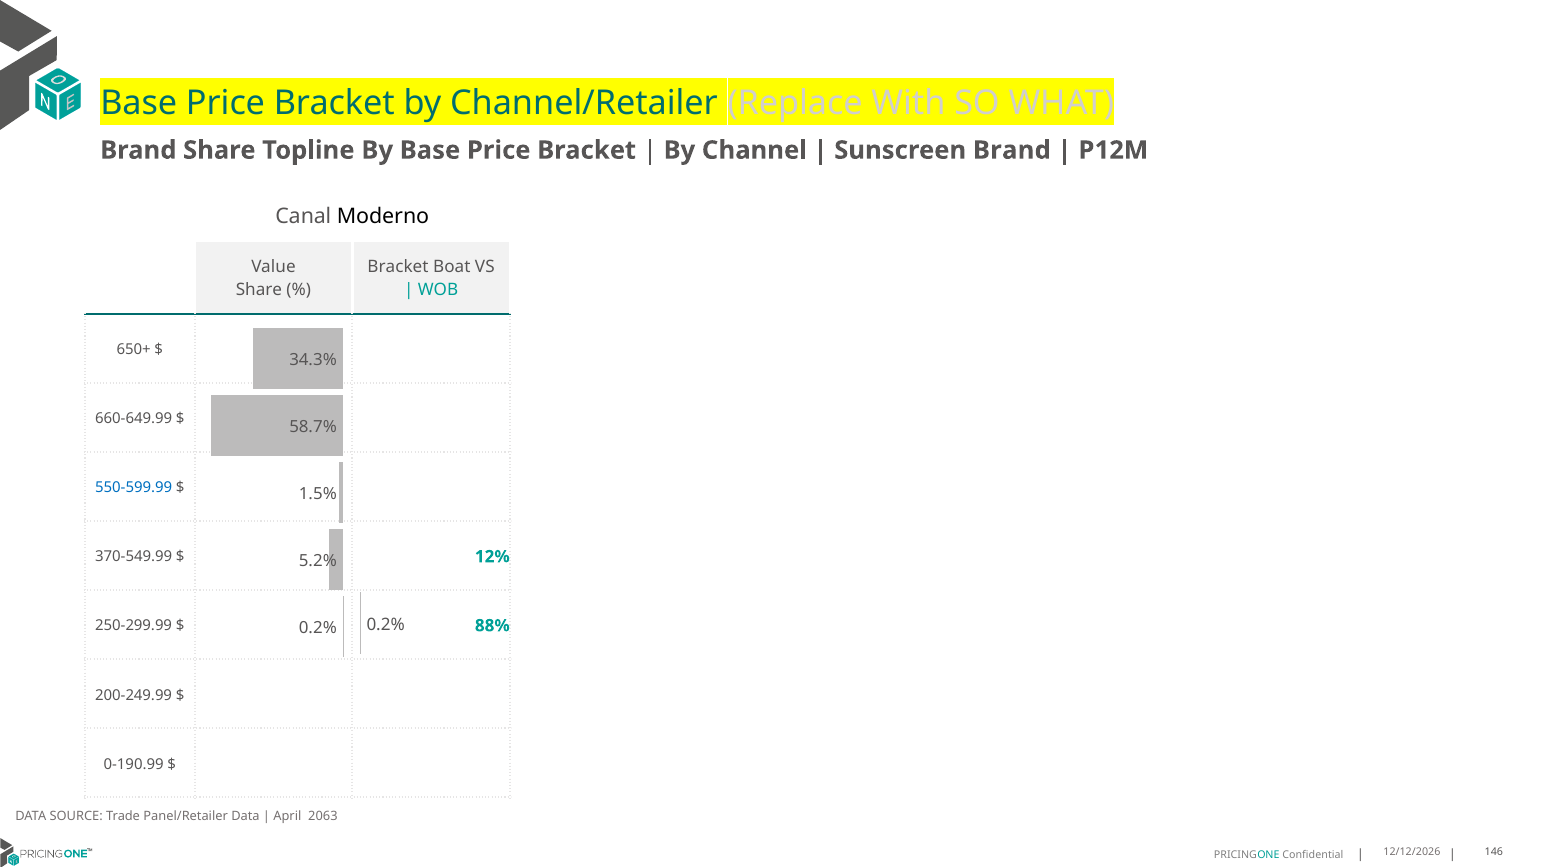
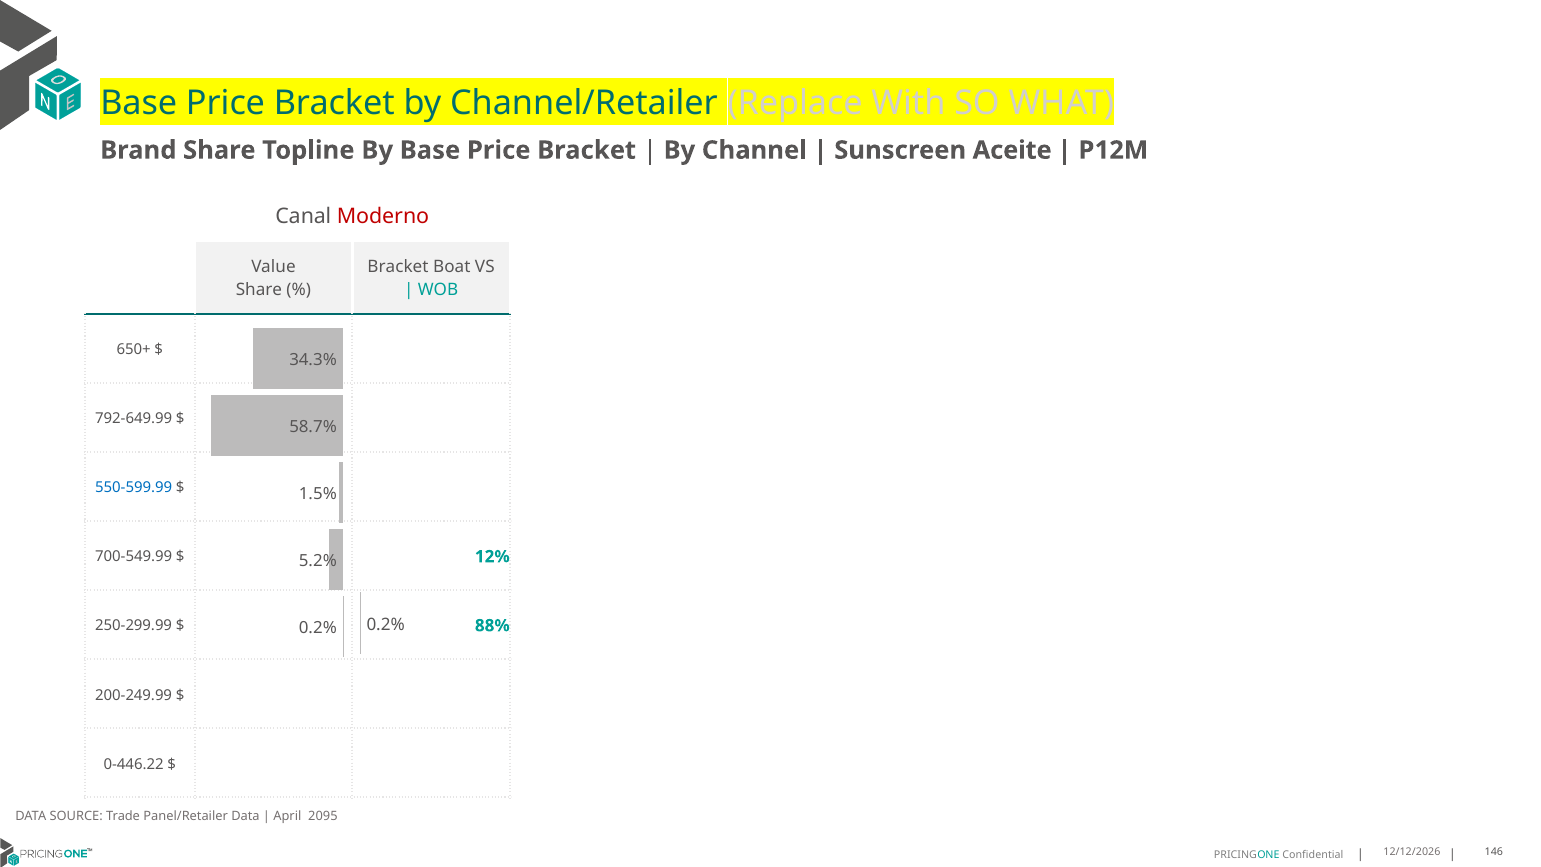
Sunscreen Brand: Brand -> Aceite (1012, 150)
Moderno colour: black -> red (383, 216)
660-649.99: 660-649.99 -> 792-649.99 (134, 419)
370-549.99: 370-549.99 -> 700-549.99 (134, 557)
0-190.99: 0-190.99 -> 0-446.22 (134, 764)
2063: 2063 -> 2095 (323, 816)
